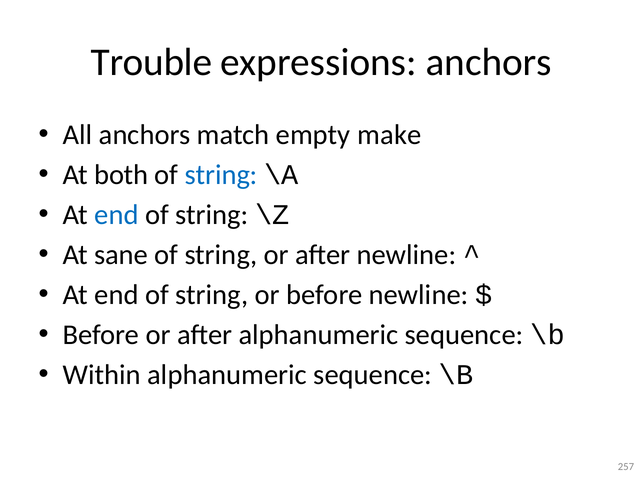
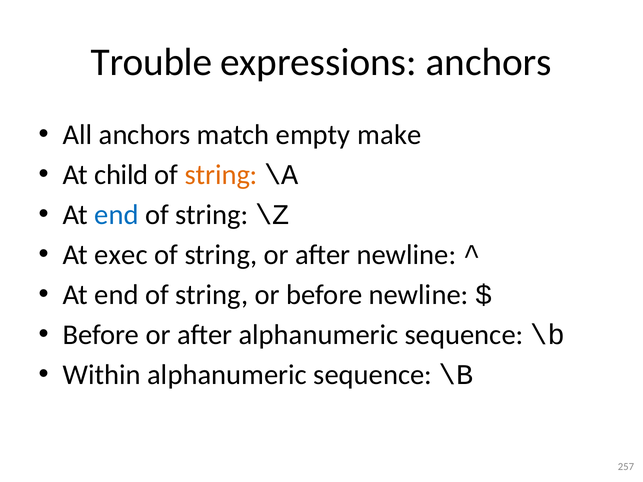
both: both -> child (121, 175)
string colour: blue -> orange (221, 175)
sane: sane -> exec (121, 255)
